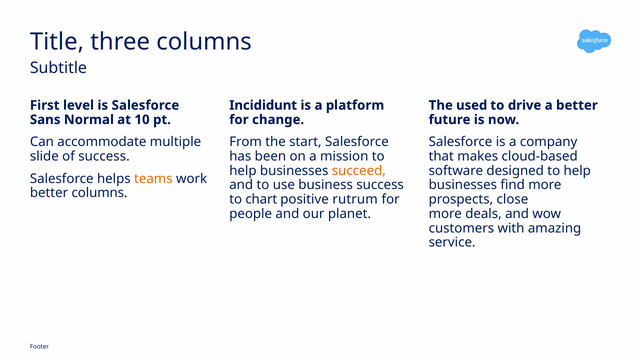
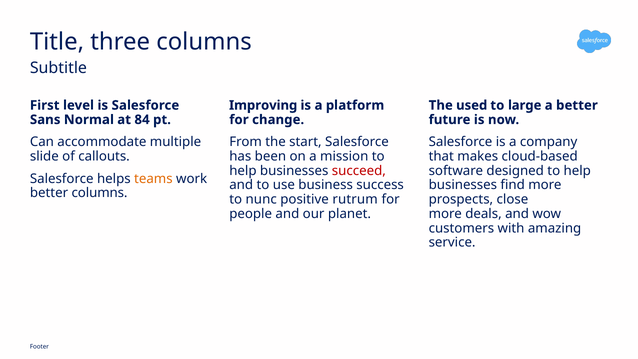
Incididunt: Incididunt -> Improving (263, 105)
drive: drive -> large (525, 105)
10: 10 -> 84 (142, 120)
of success: success -> callouts (104, 156)
succeed colour: orange -> red (359, 171)
chart: chart -> nunc (261, 199)
